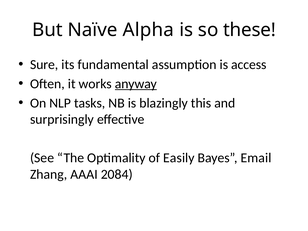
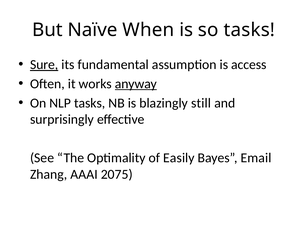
Alpha: Alpha -> When (148, 30)
so these: these -> tasks (249, 30)
Sure underline: none -> present (44, 65)
this: this -> still (201, 103)
2084: 2084 -> 2075 (117, 174)
